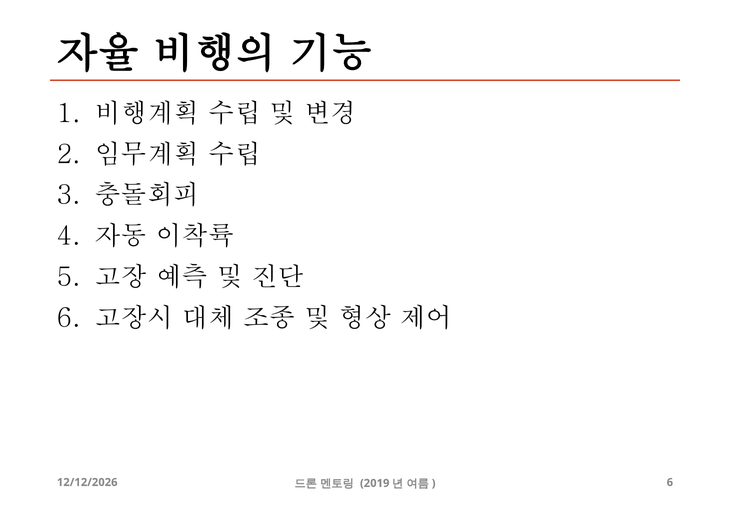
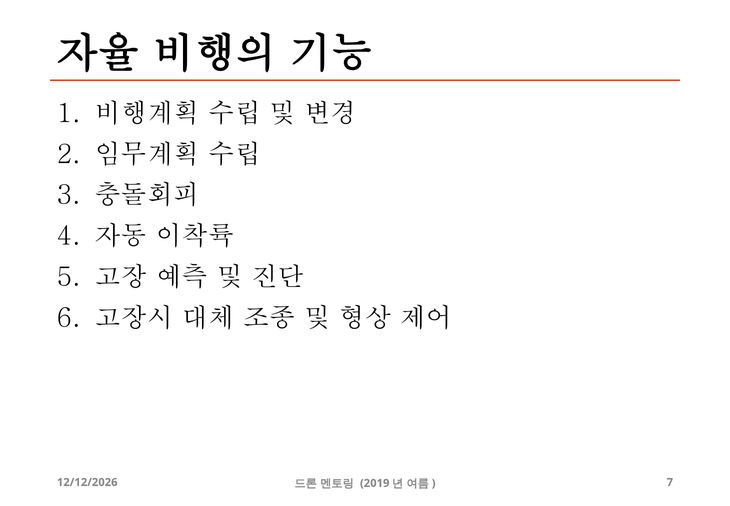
6: 6 -> 7 (670, 482)
